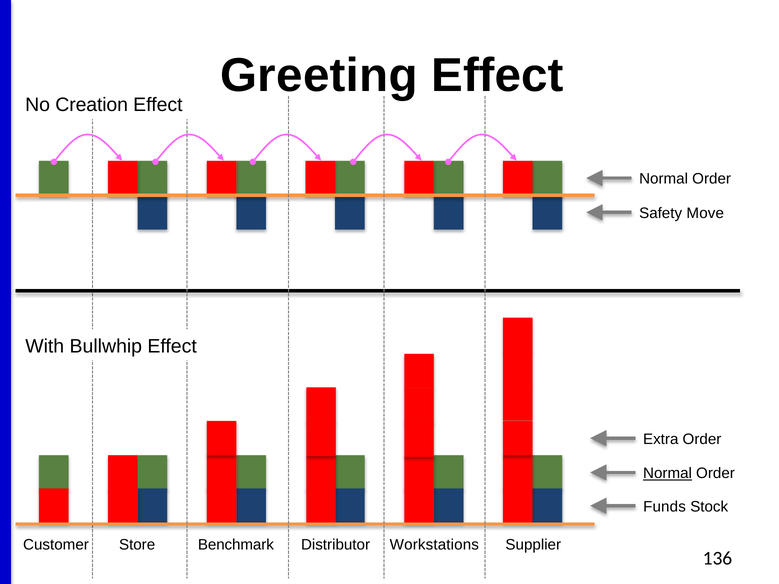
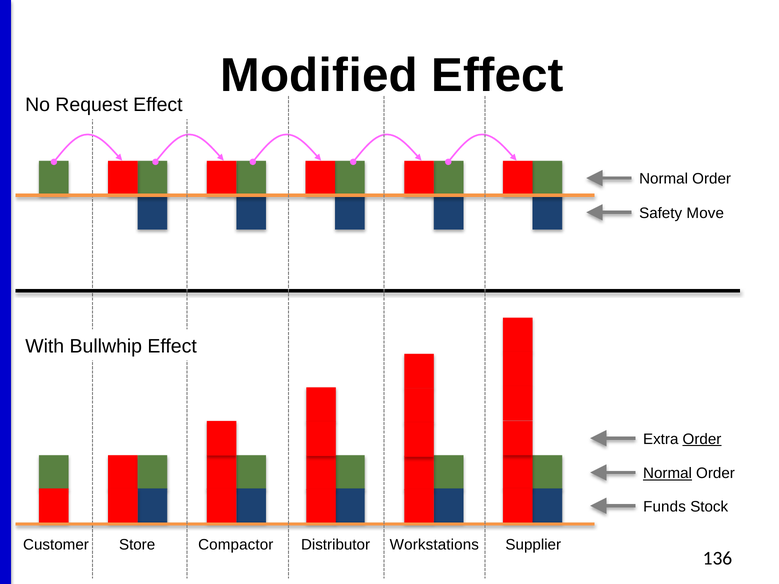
Greeting: Greeting -> Modified (319, 75)
Creation: Creation -> Request (92, 105)
Order underline: none -> present (702, 439)
Benchmark: Benchmark -> Compactor (236, 545)
